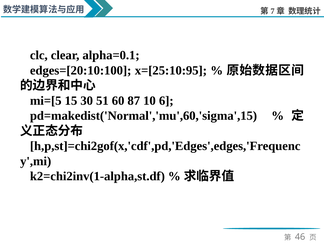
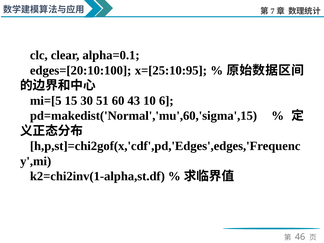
87: 87 -> 43 (134, 101)
